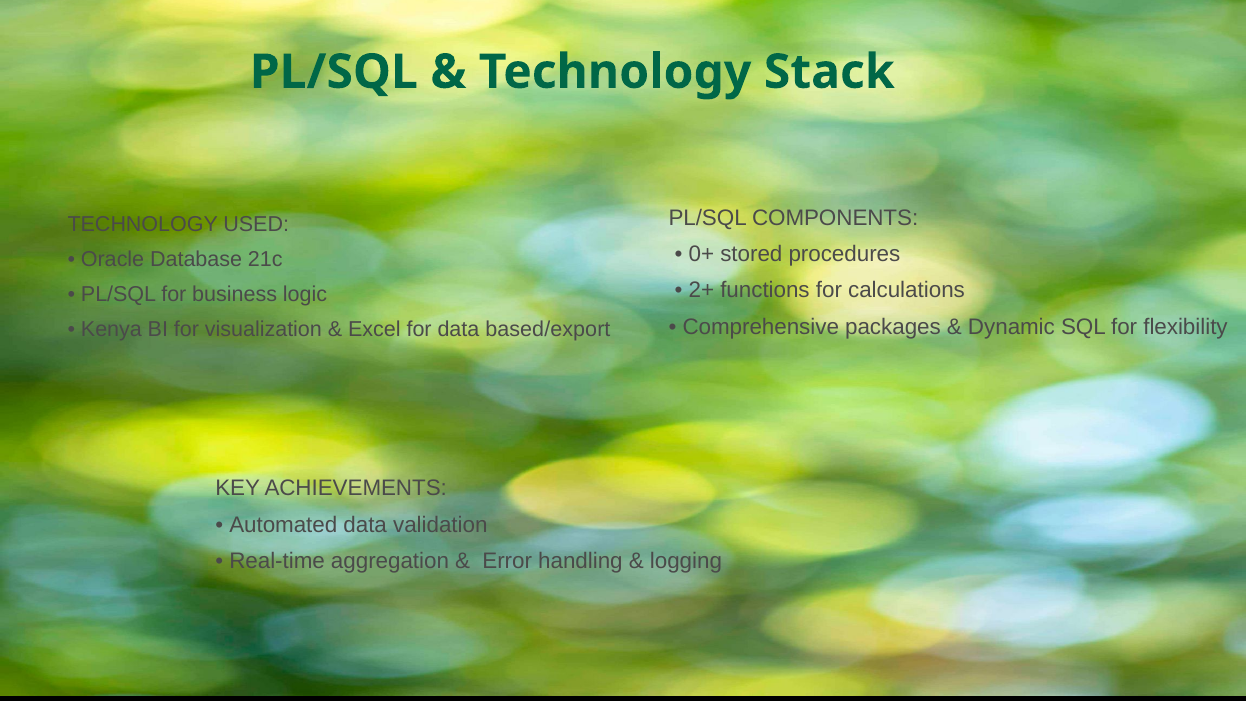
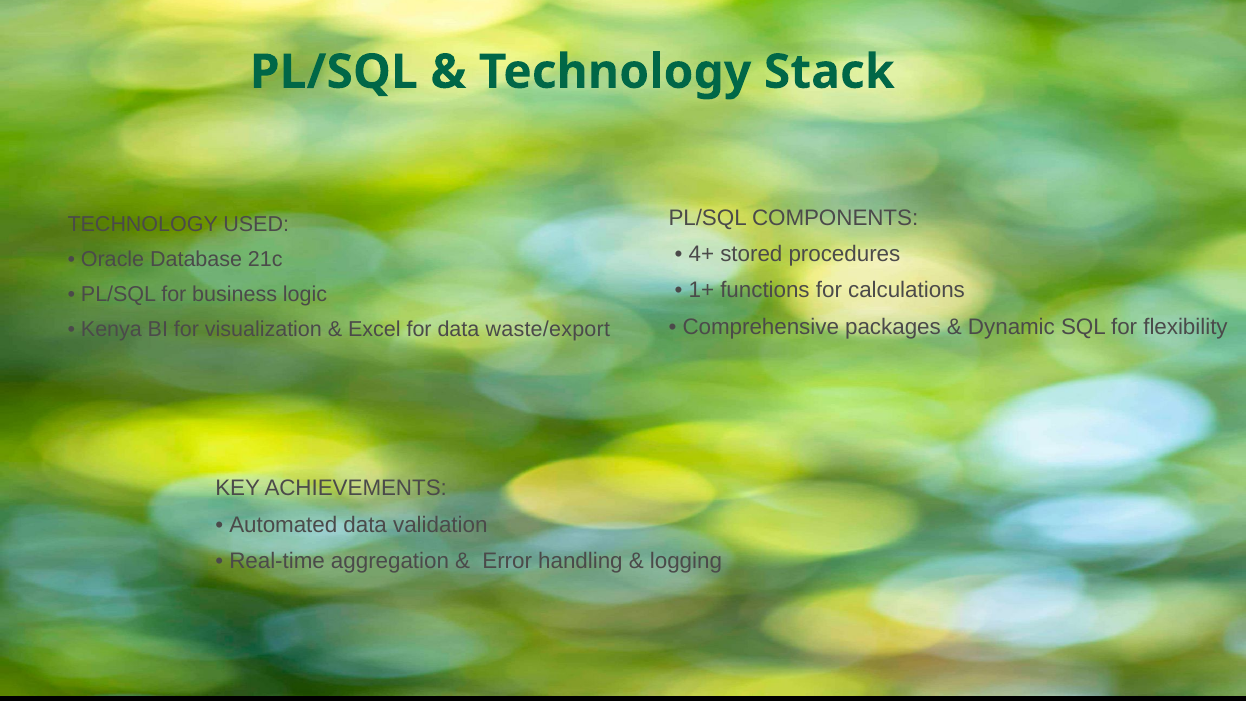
0+: 0+ -> 4+ (701, 254)
2+: 2+ -> 1+ (701, 290)
based/export: based/export -> waste/export (548, 329)
